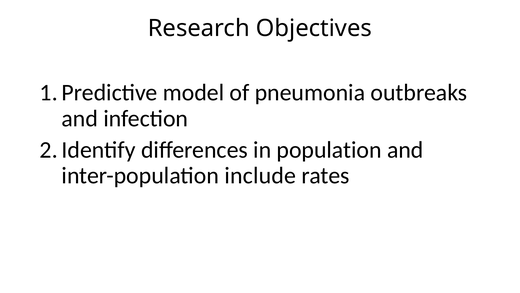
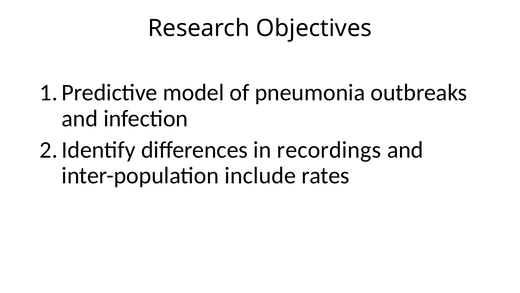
population: population -> recordings (329, 150)
